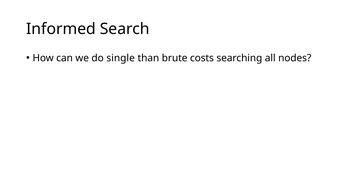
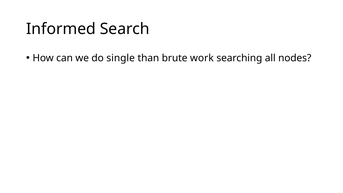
costs: costs -> work (202, 58)
